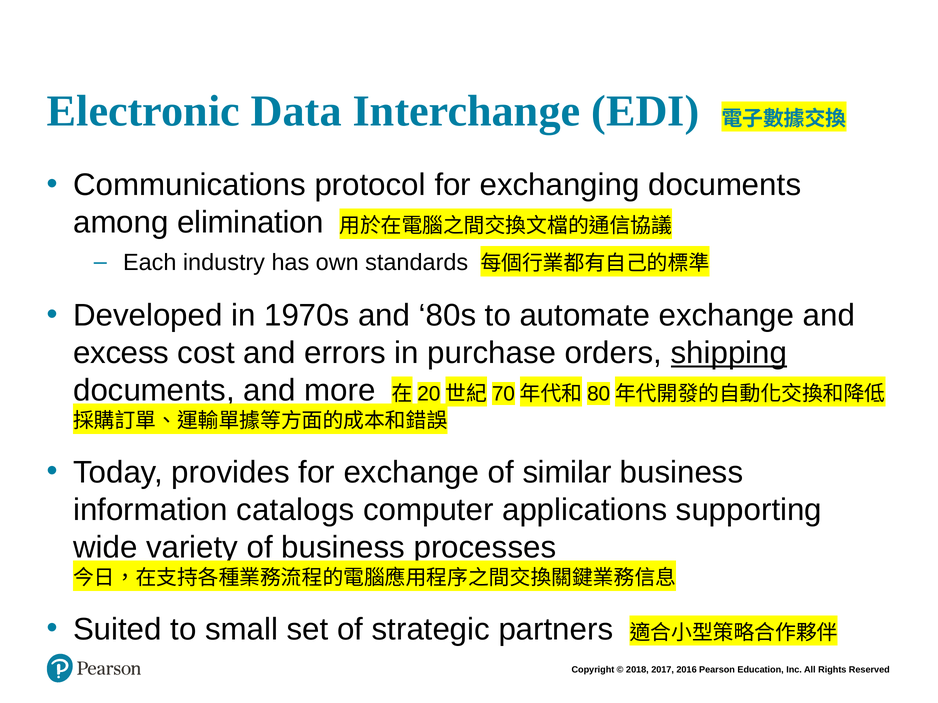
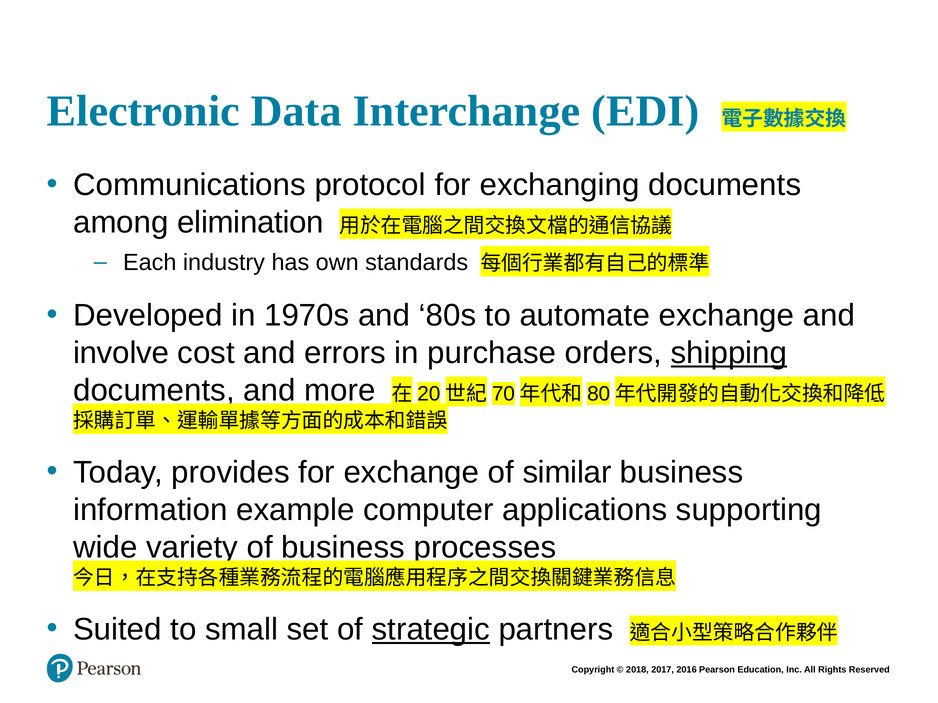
excess: excess -> involve (121, 353)
catalogs: catalogs -> example (295, 510)
strategic underline: none -> present (431, 630)
